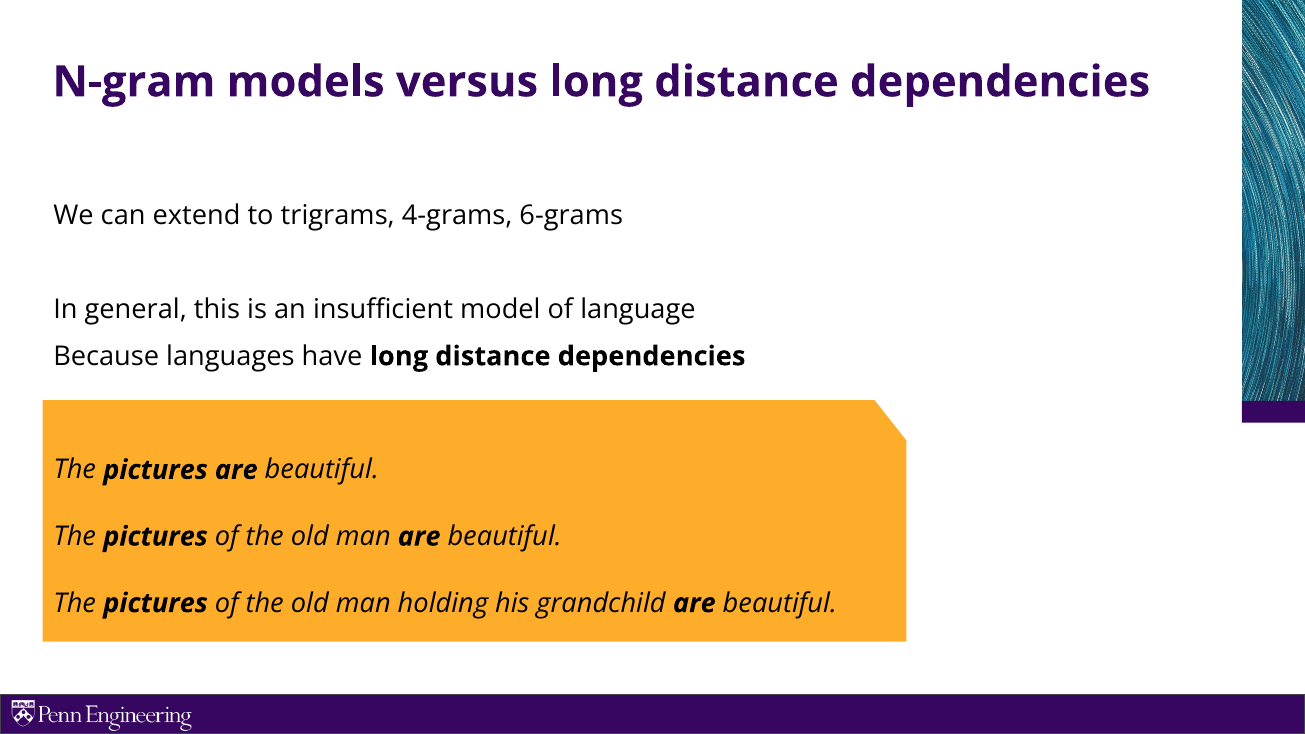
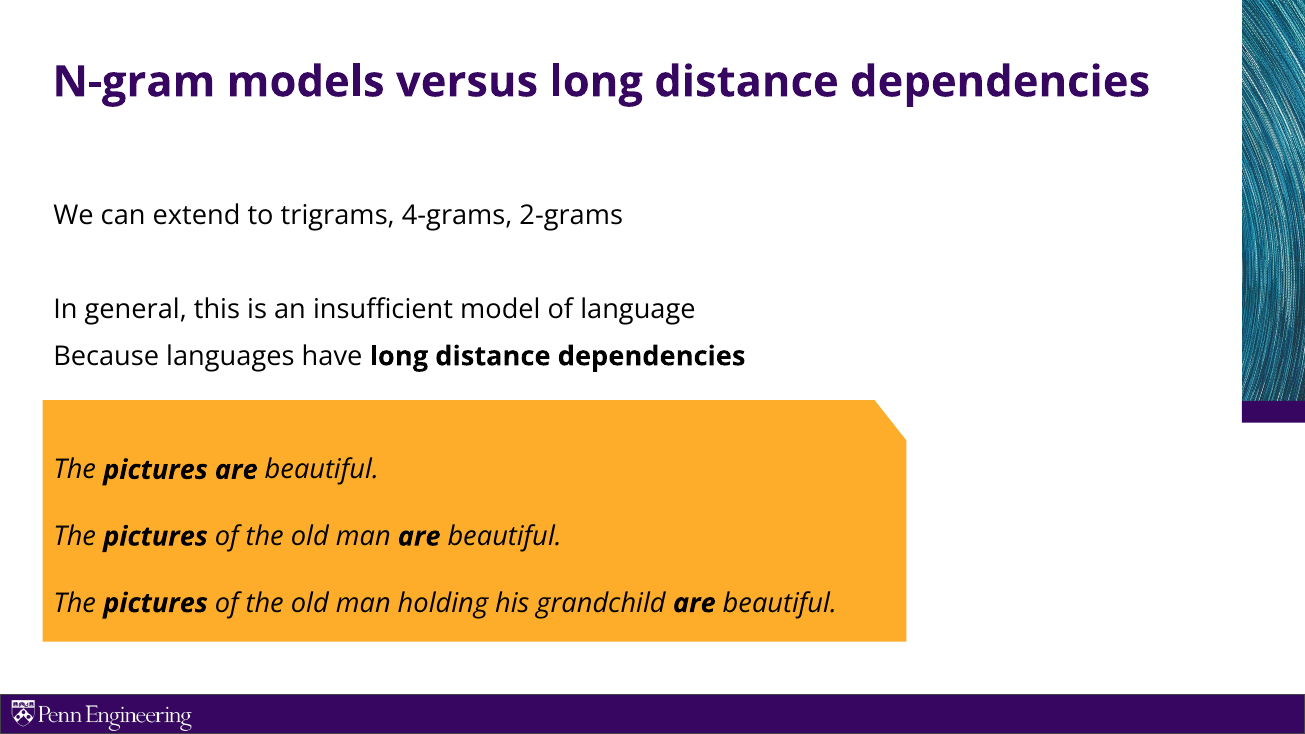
6-grams: 6-grams -> 2-grams (571, 216)
